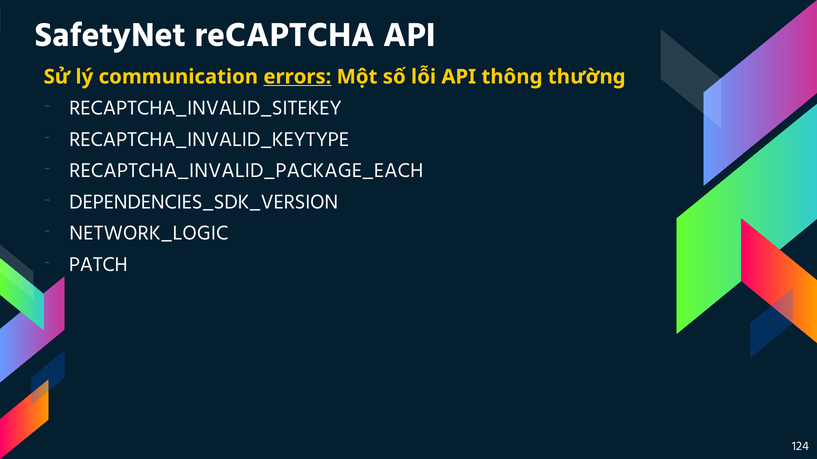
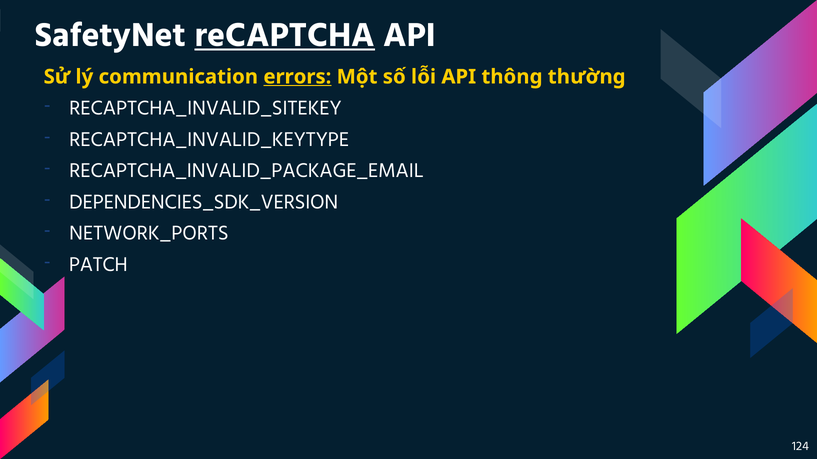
reCAPTCHA underline: none -> present (285, 35)
RECAPTCHA_INVALID_PACKAGE_EACH: RECAPTCHA_INVALID_PACKAGE_EACH -> RECAPTCHA_INVALID_PACKAGE_EMAIL (246, 171)
NETWORK_LOGIC: NETWORK_LOGIC -> NETWORK_PORTS (149, 234)
